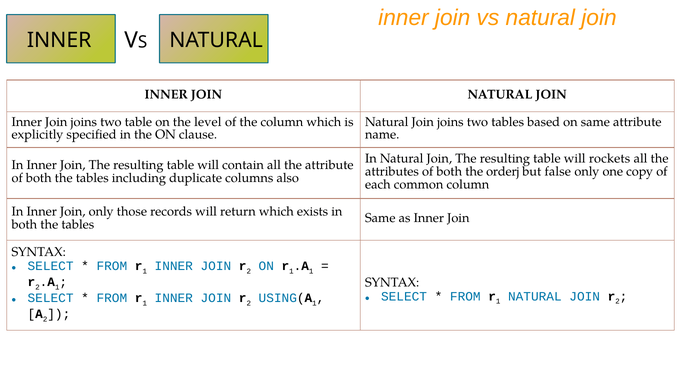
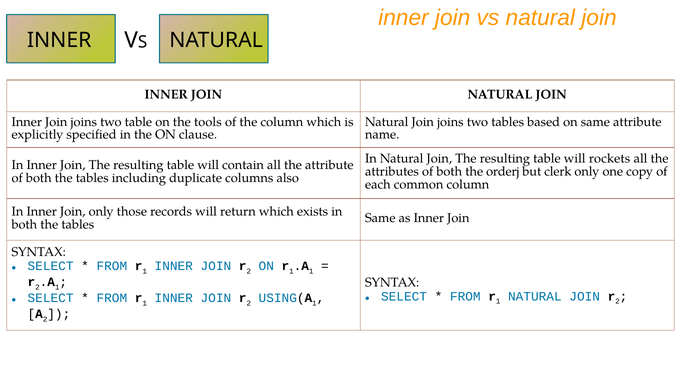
level: level -> tools (208, 122)
false: false -> clerk (558, 172)
